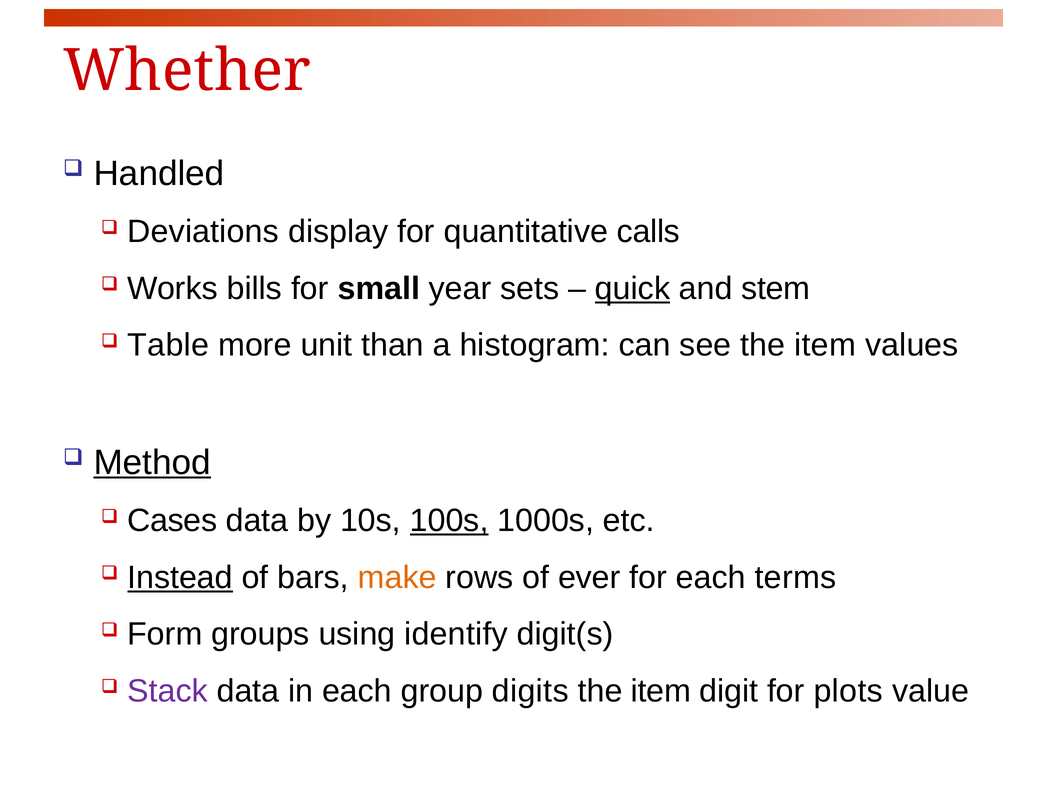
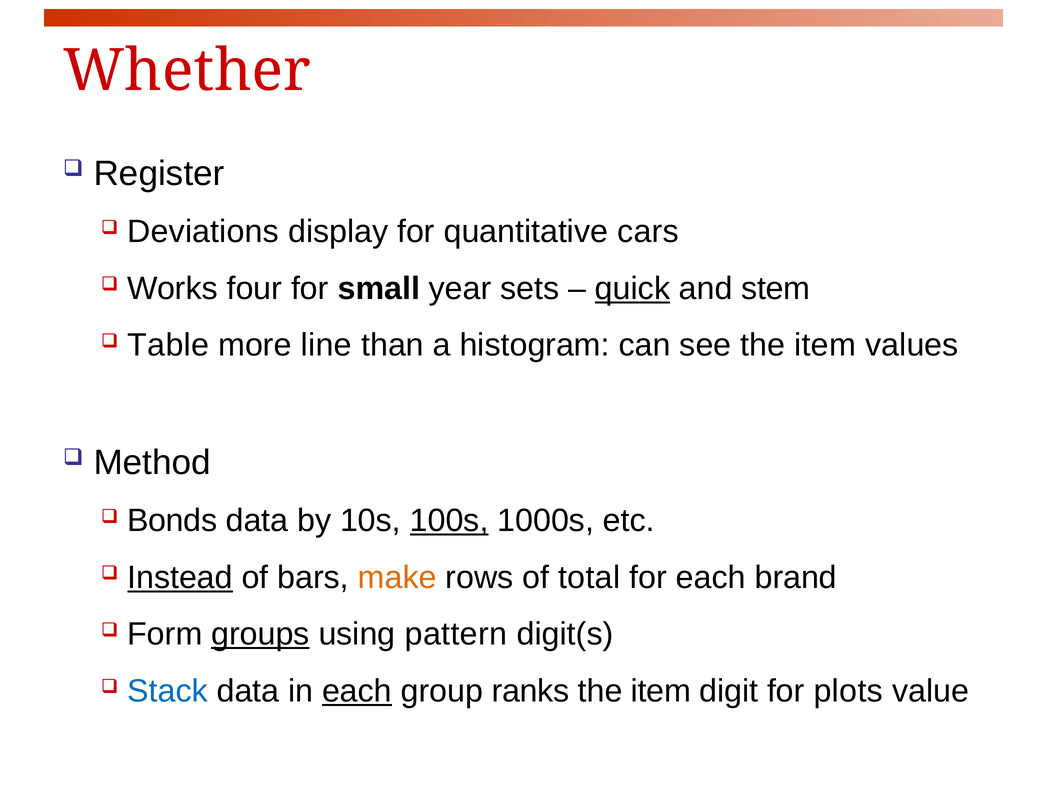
Handled: Handled -> Register (159, 174)
calls: calls -> cars (648, 232)
bills: bills -> four (254, 289)
unit: unit -> line (326, 345)
Method underline: present -> none (152, 462)
Cases: Cases -> Bonds (172, 521)
ever: ever -> total (589, 577)
terms: terms -> brand (796, 577)
groups underline: none -> present (260, 634)
identify: identify -> pattern (456, 634)
Stack colour: purple -> blue (168, 691)
each underline: none -> present (357, 691)
digits: digits -> ranks (531, 691)
